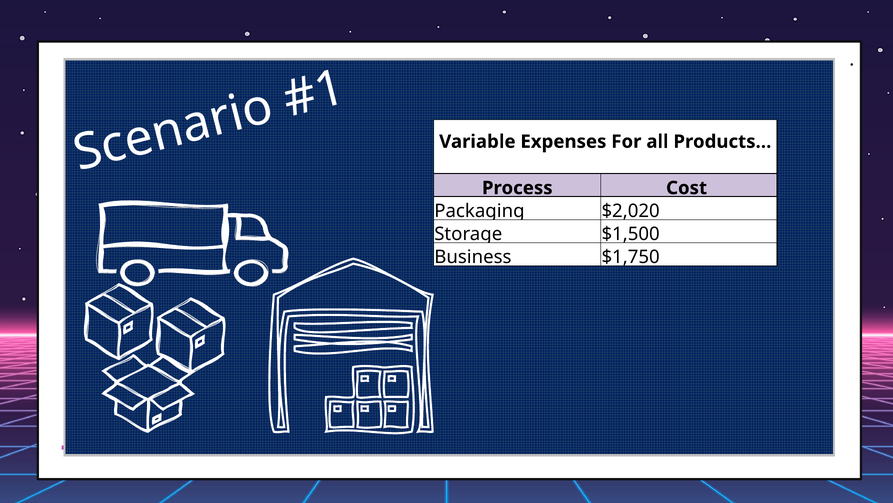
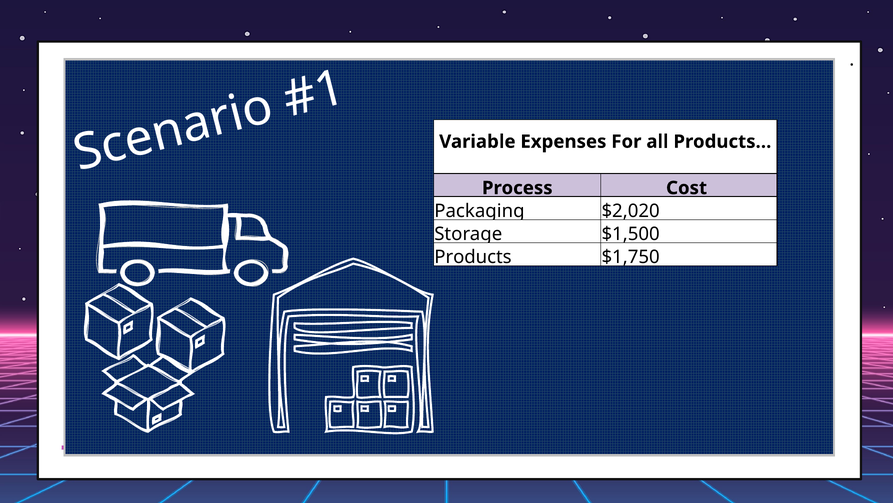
Business: Business -> Products (473, 257)
